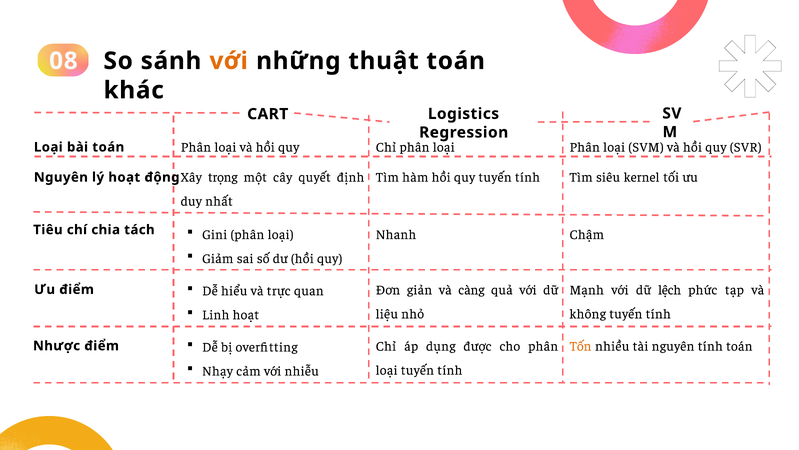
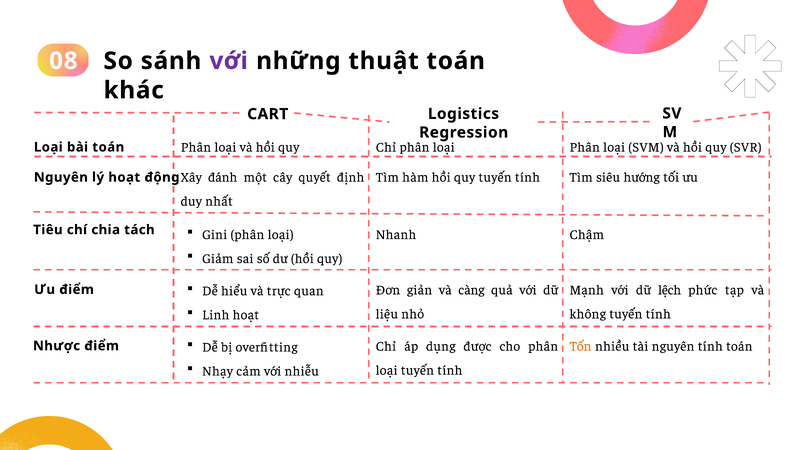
với colour: orange -> purple (229, 61)
kernel: kernel -> hướng (642, 177)
trọng: trọng -> đánh (223, 177)
